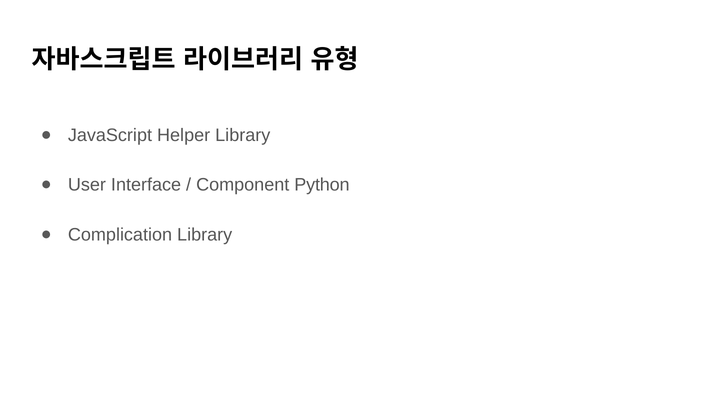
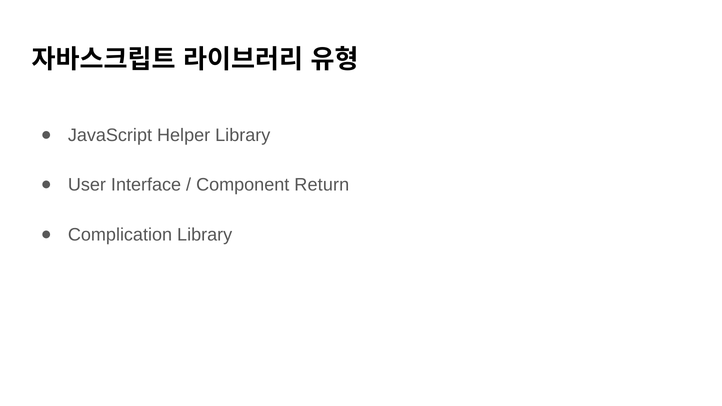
Python: Python -> Return (322, 185)
